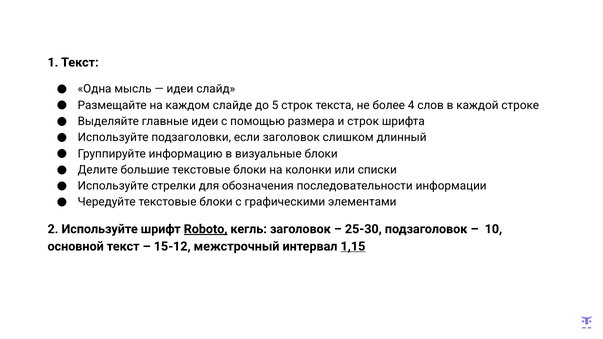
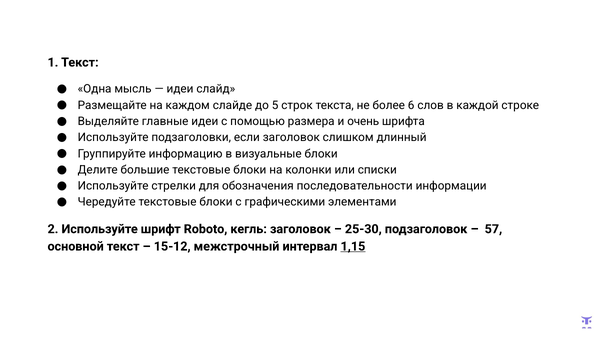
4: 4 -> 6 (411, 105)
и строк: строк -> очень (363, 121)
Roboto underline: present -> none (206, 229)
10: 10 -> 57 (493, 229)
